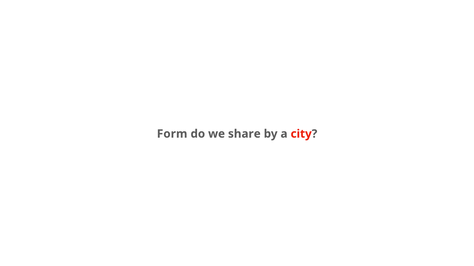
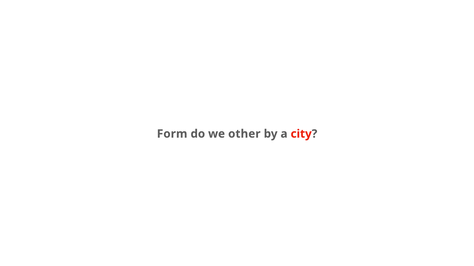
share: share -> other (244, 134)
